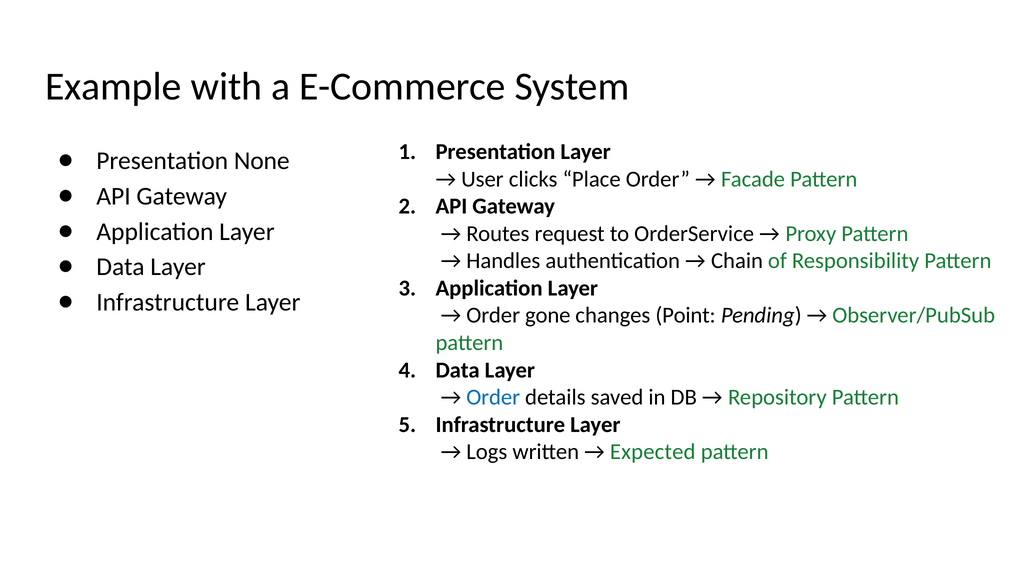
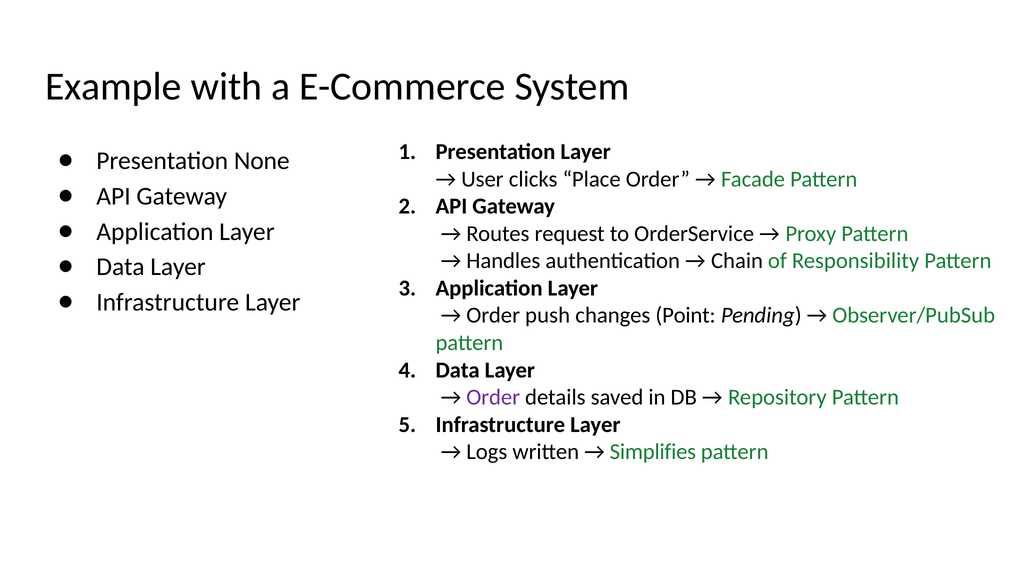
gone: gone -> push (548, 316)
Order colour: blue -> purple (493, 397)
Expected: Expected -> Simplifies (653, 452)
